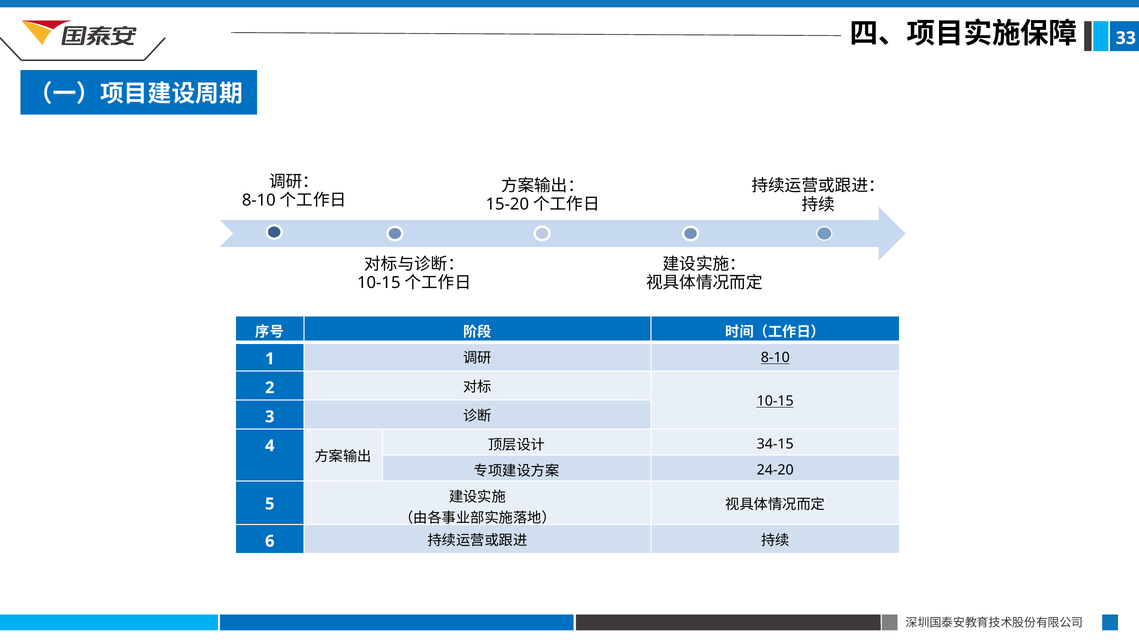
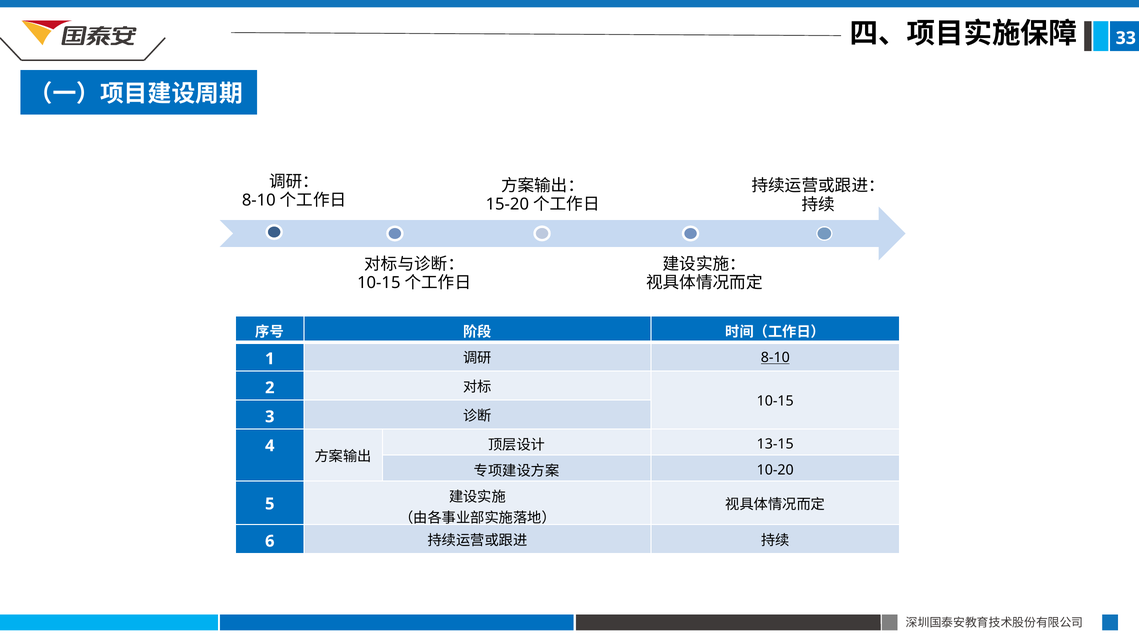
10-15 underline: present -> none (775, 402)
34-15: 34-15 -> 13-15 (775, 444)
24-20: 24-20 -> 10-20 (775, 470)
